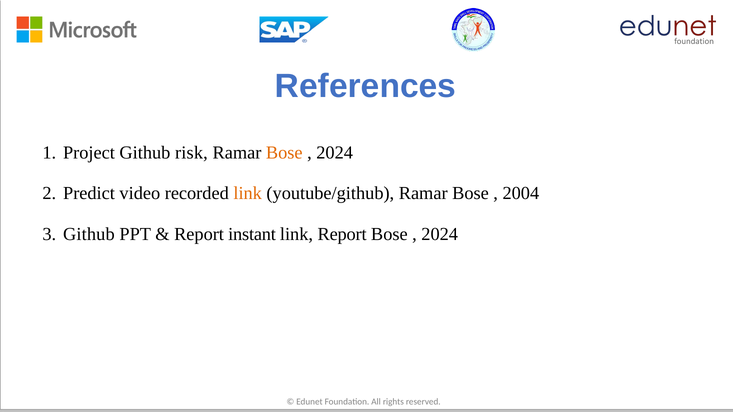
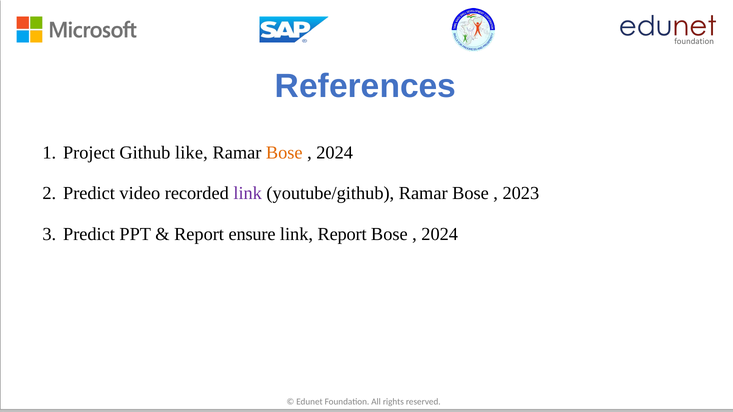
risk: risk -> like (191, 153)
link colour: orange -> purple (248, 194)
2004: 2004 -> 2023 (521, 194)
Github: Github -> Predict (89, 234)
instant: instant -> ensure (252, 234)
